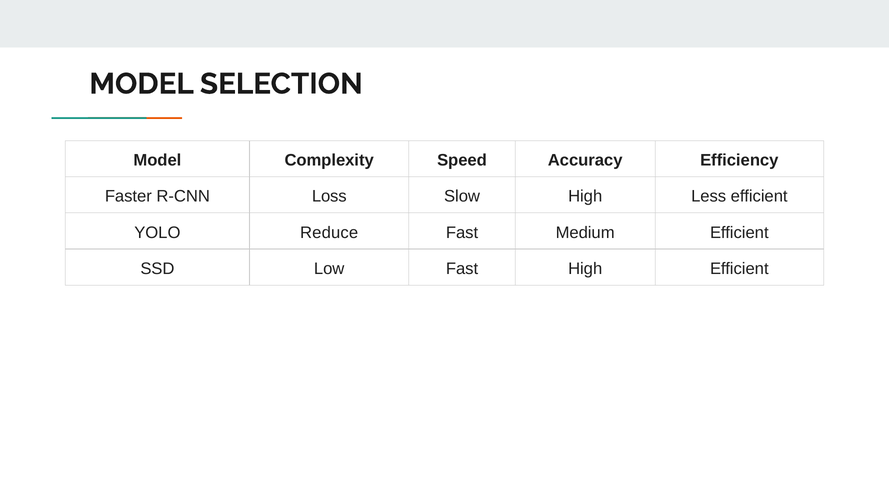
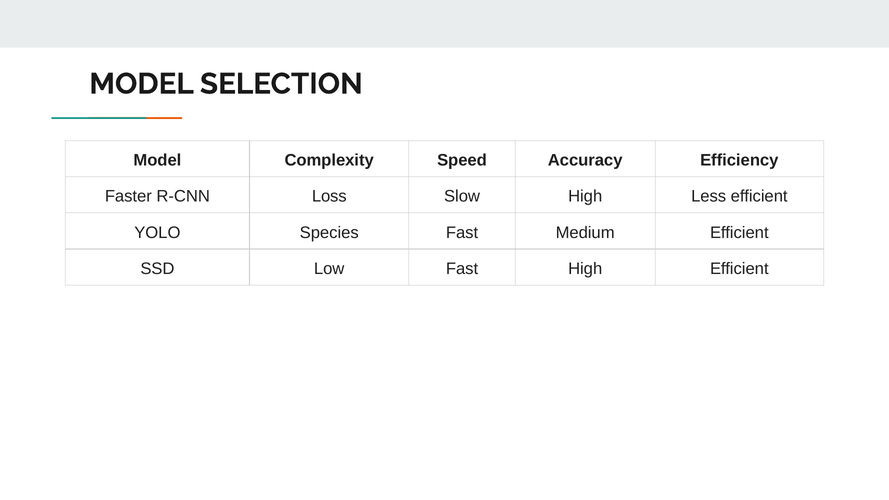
Reduce: Reduce -> Species (329, 233)
